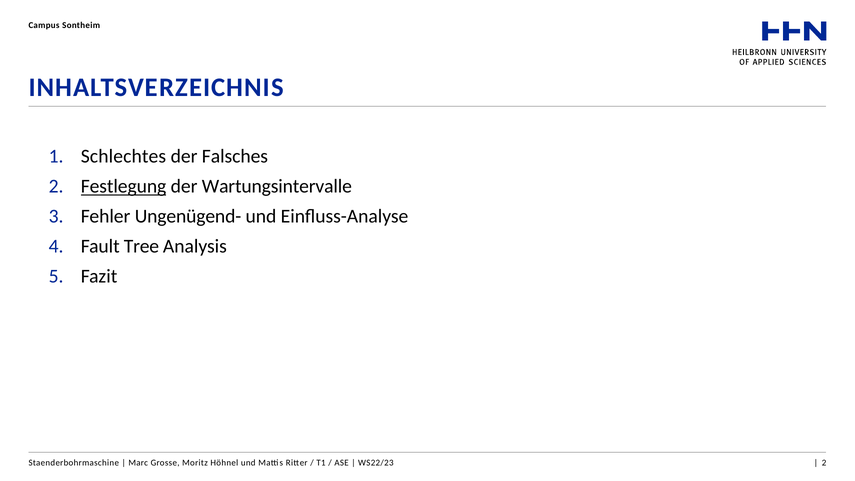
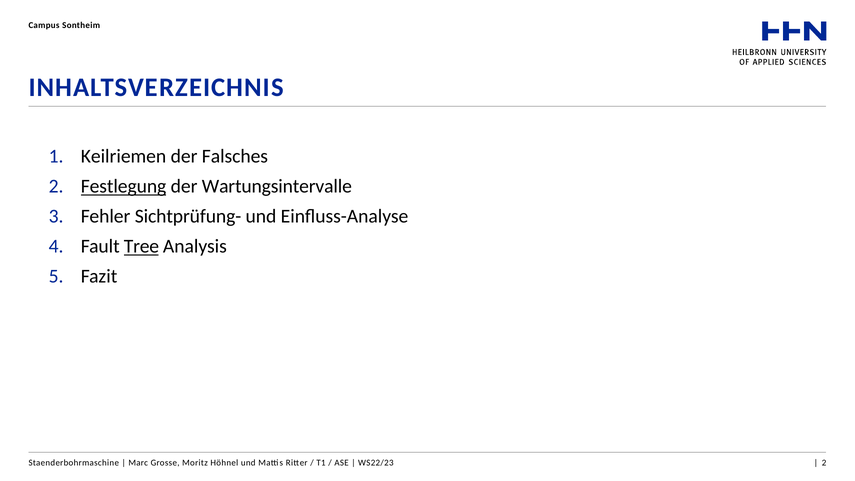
Schlechtes: Schlechtes -> Keilriemen (124, 156)
Ungenügend-: Ungenügend- -> Sichtprüfung- (188, 216)
Tree underline: none -> present (141, 246)
